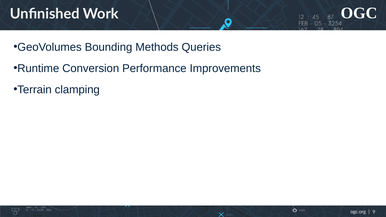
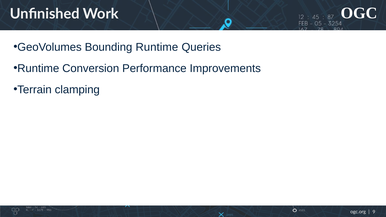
Bounding Methods: Methods -> Runtime (157, 47)
